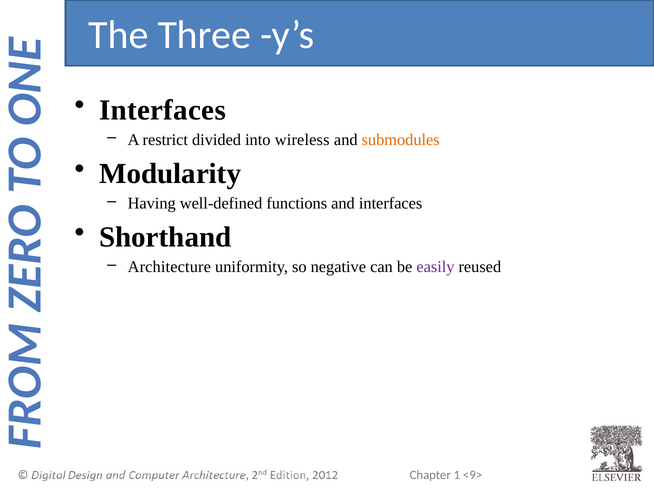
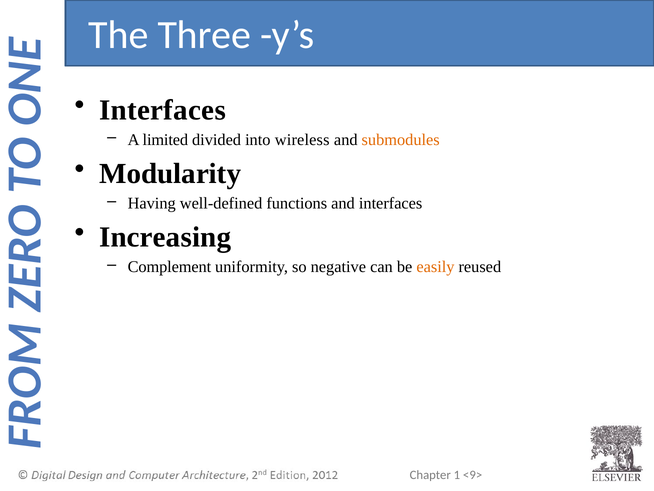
restrict: restrict -> limited (165, 140)
Shorthand: Shorthand -> Increasing (165, 237)
Architecture: Architecture -> Complement (169, 267)
easily colour: purple -> orange (435, 267)
